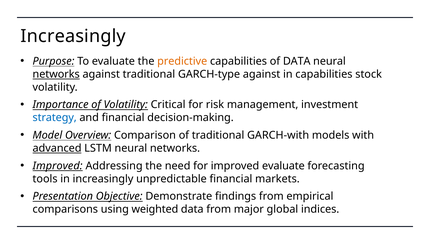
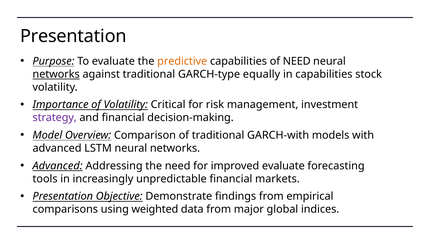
Increasingly: Increasingly -> Presentation (73, 36)
of DATA: DATA -> NEED (297, 61)
GARCH-type against: against -> equally (262, 74)
strategy colour: blue -> purple (55, 118)
advanced underline: present -> none (57, 148)
Improved: Improved -> Advanced (58, 166)
